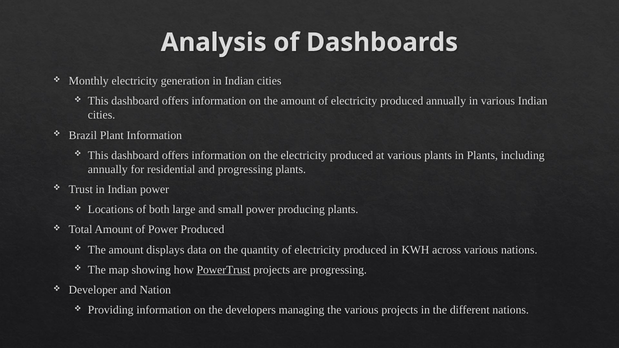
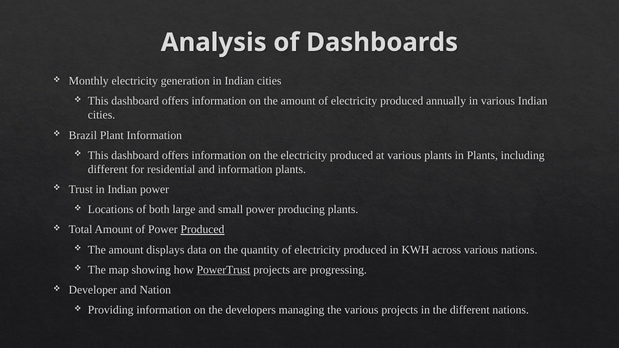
annually: annually -> different (108, 169)
and progressing: progressing -> information (245, 169)
Produced underline: none -> present (203, 230)
